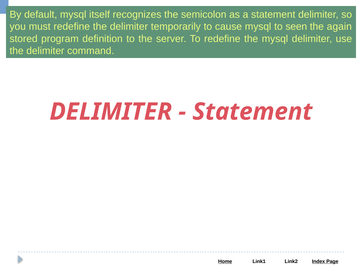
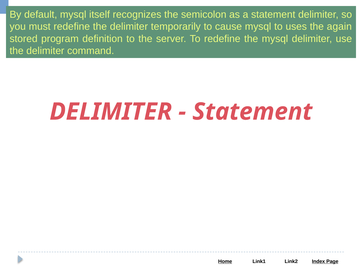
seen: seen -> uses (296, 27)
